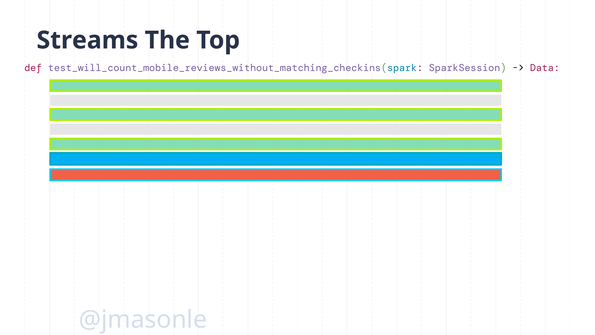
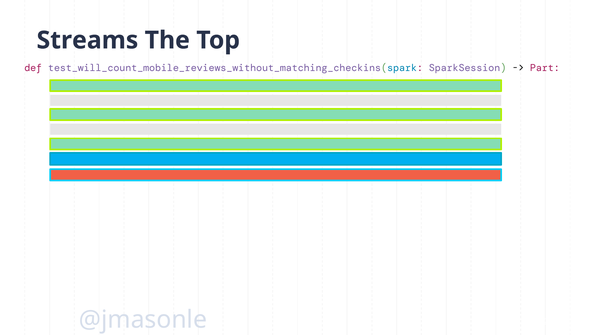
Data: Data -> Part (545, 68)
